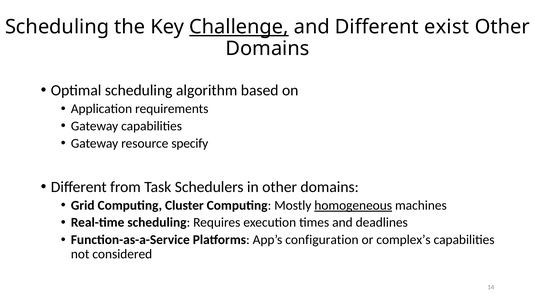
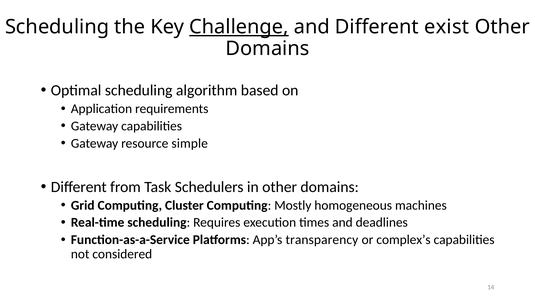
specify: specify -> simple (190, 143)
homogeneous underline: present -> none (353, 205)
configuration: configuration -> transparency (322, 240)
